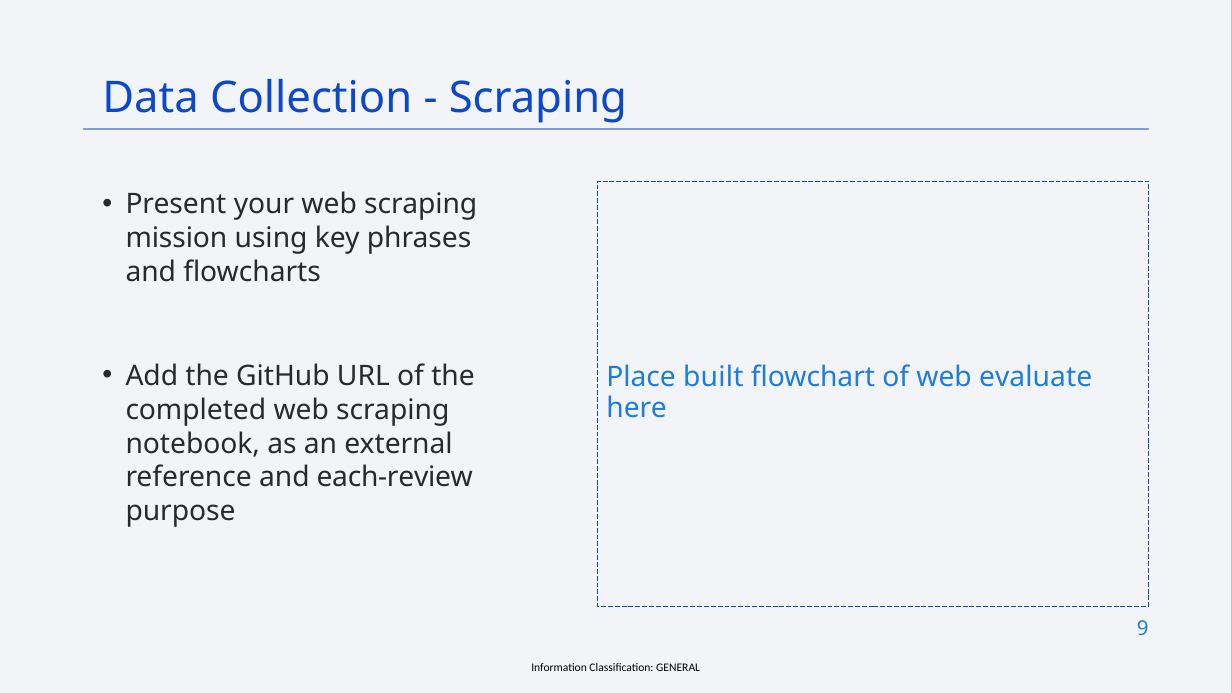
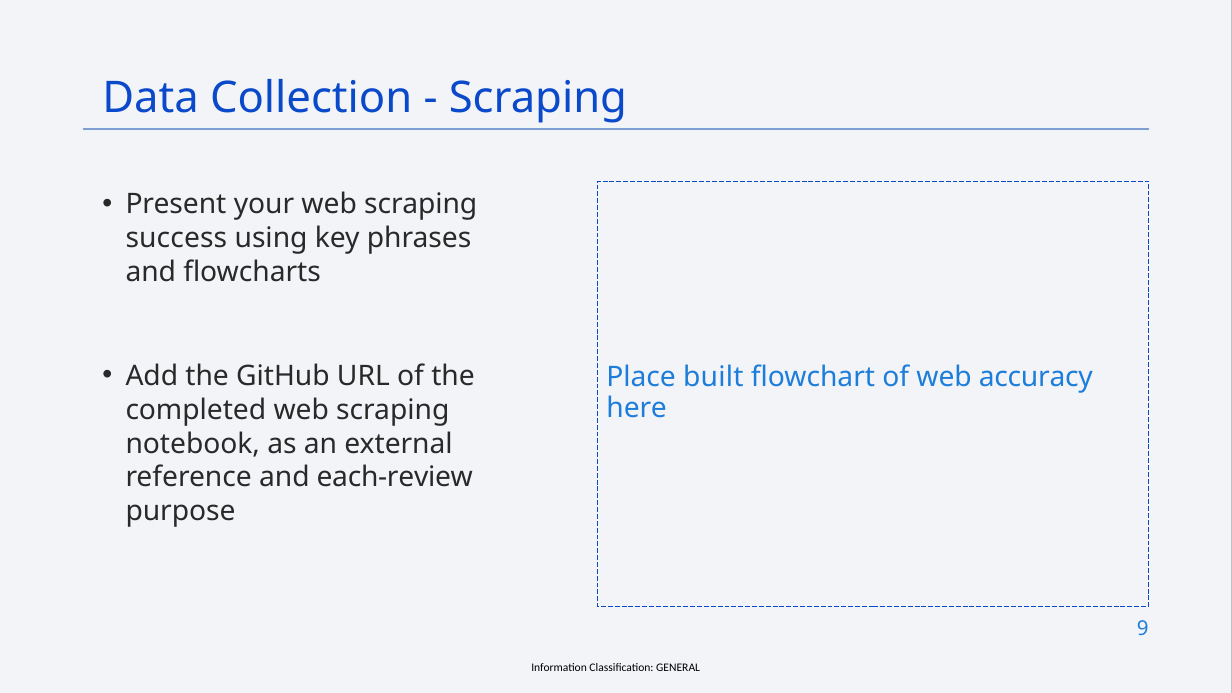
mission: mission -> success (176, 239)
evaluate: evaluate -> accuracy (1036, 377)
